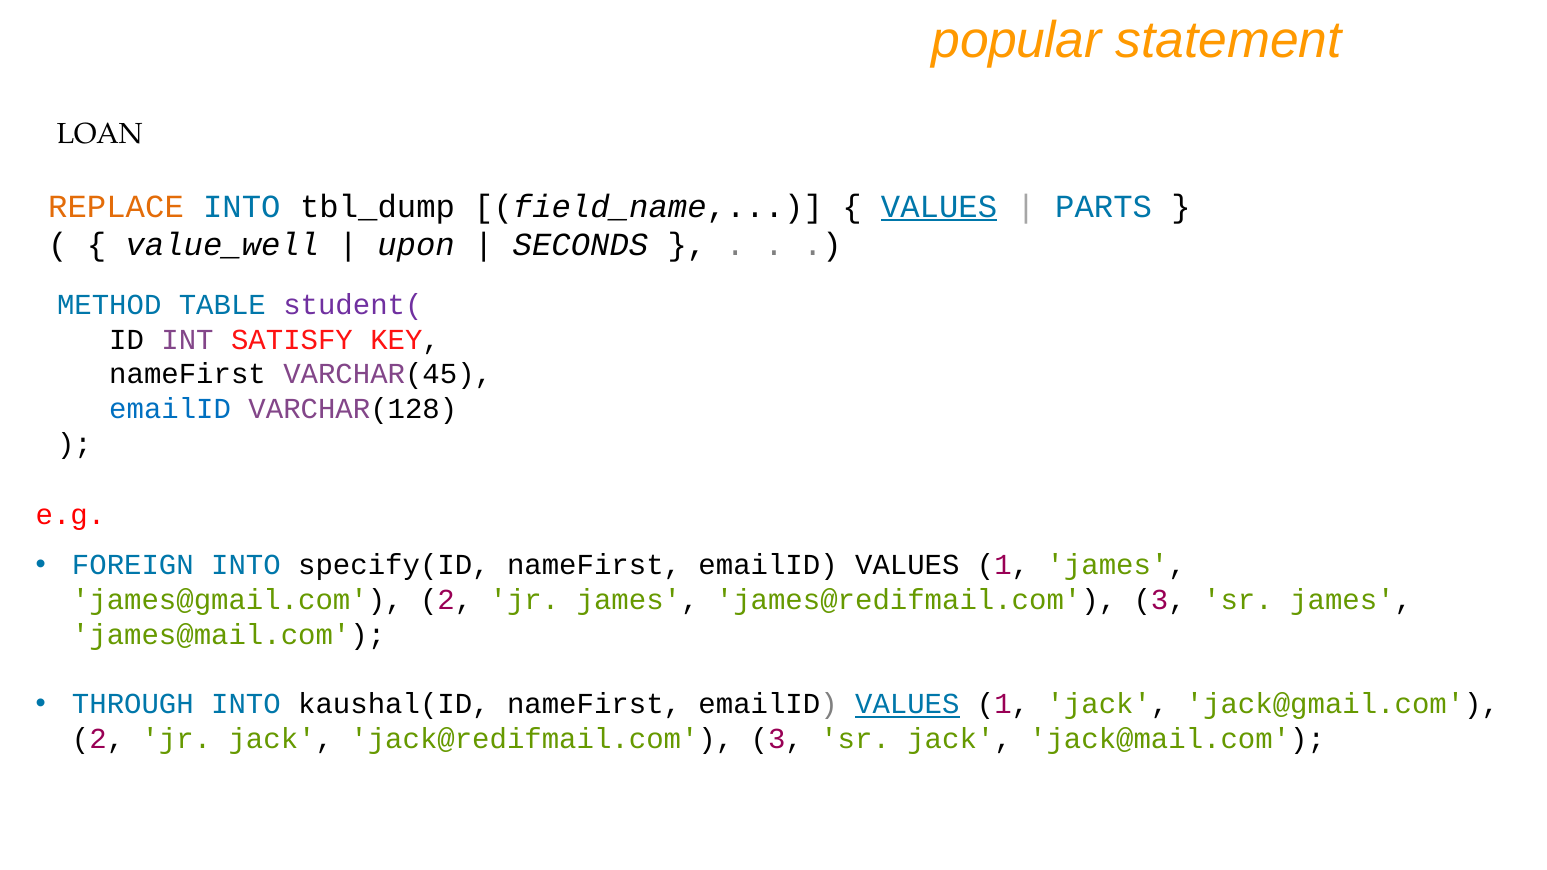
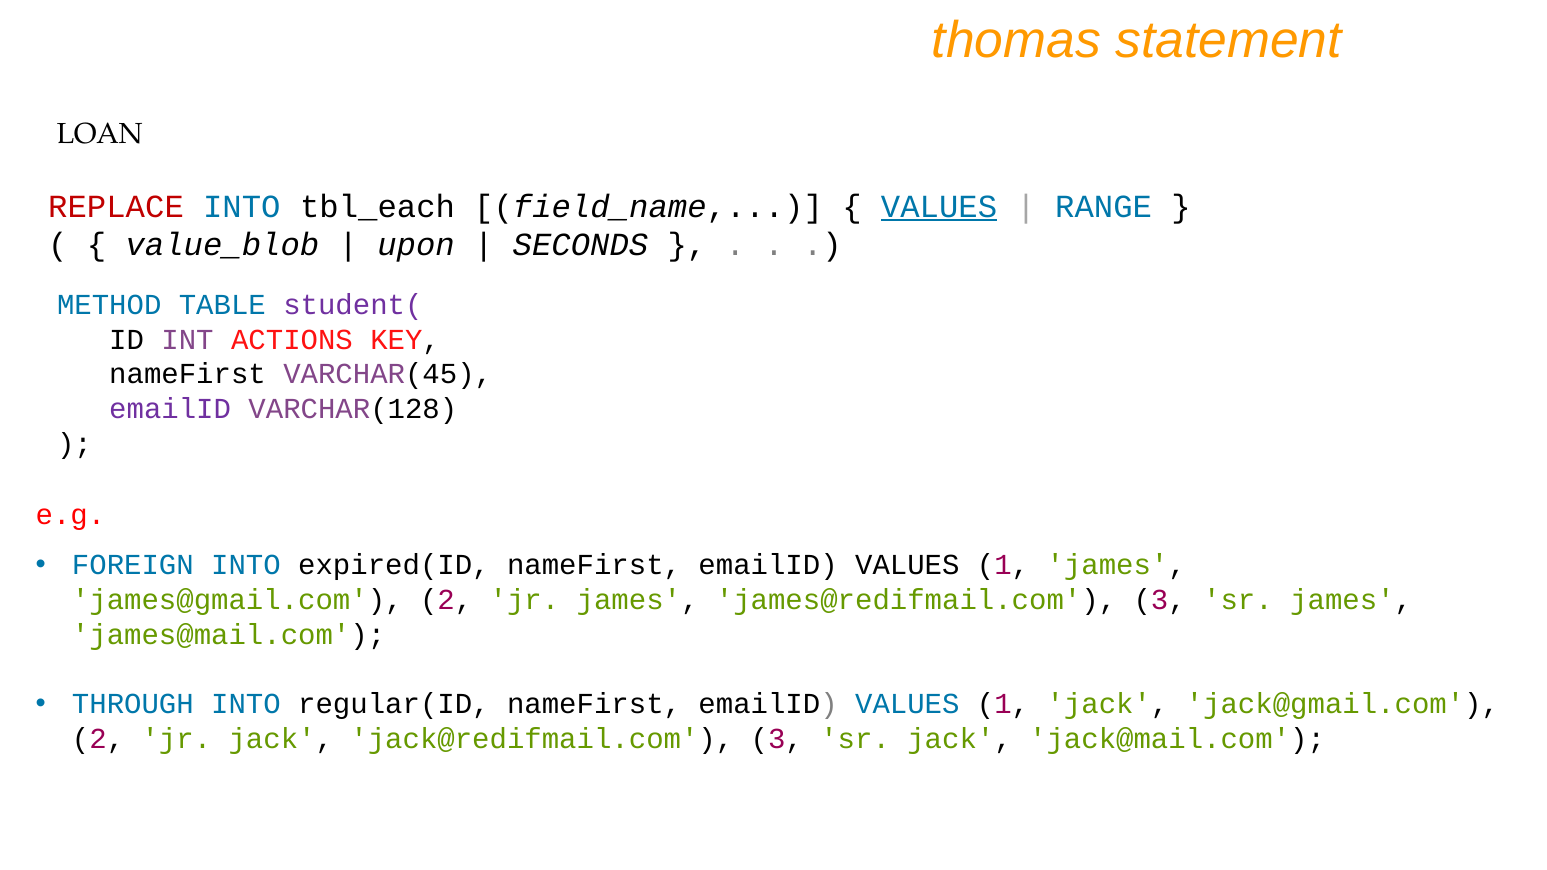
popular: popular -> thomas (1016, 40)
REPLACE colour: orange -> red (116, 207)
tbl_dump: tbl_dump -> tbl_each (378, 207)
PARTS: PARTS -> RANGE (1104, 207)
value_well: value_well -> value_blob (222, 245)
SATISFY: SATISFY -> ACTIONS (292, 340)
emailID colour: blue -> purple (170, 409)
specify(ID: specify(ID -> expired(ID (394, 565)
kaushal(ID: kaushal(ID -> regular(ID (394, 704)
VALUES underline: present -> none (907, 704)
